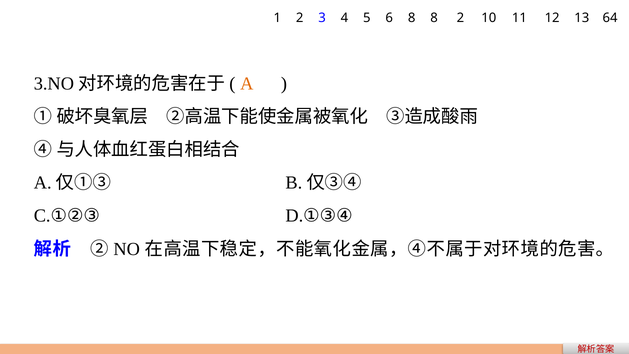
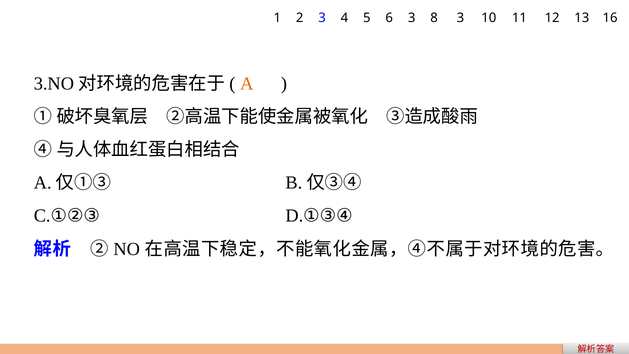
6 8: 8 -> 3 (412, 18)
8 2: 2 -> 3 (460, 18)
64: 64 -> 16 (610, 18)
